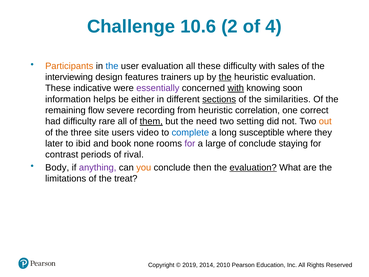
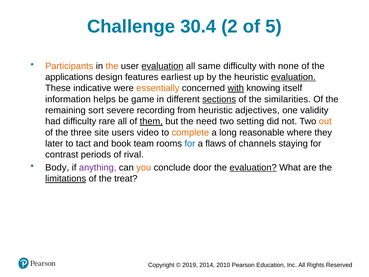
10.6: 10.6 -> 30.4 (198, 27)
4: 4 -> 5 (274, 27)
the colour: blue -> orange (112, 66)
evaluation underline: none -> present (162, 66)
all these: these -> same (209, 66)
sales: sales -> none (288, 66)
interviewing: interviewing -> applications (69, 77)
trainers: trainers -> earliest (176, 77)
the underline: present -> none (225, 77)
evaluation underline: none -> present (293, 77)
essentially colour: purple -> orange (158, 88)
soon: soon -> itself (293, 88)
either: either -> game (143, 99)
flow: flow -> sort (96, 110)
correlation: correlation -> adjectives (257, 110)
correct: correct -> validity (314, 110)
complete colour: blue -> orange (190, 132)
susceptible: susceptible -> reasonable (262, 132)
ibid: ibid -> tact (83, 143)
none: none -> team (144, 143)
for colour: purple -> blue (190, 143)
large: large -> flaws (216, 143)
of conclude: conclude -> channels (257, 143)
then: then -> door (202, 167)
limitations underline: none -> present (66, 178)
